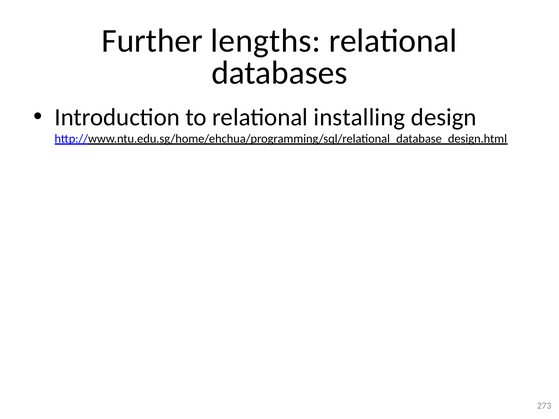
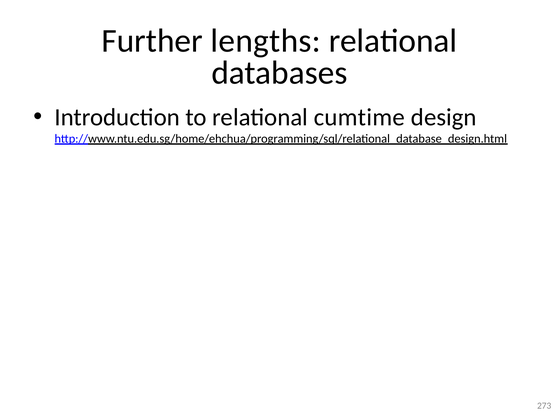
installing: installing -> cumtime (359, 117)
